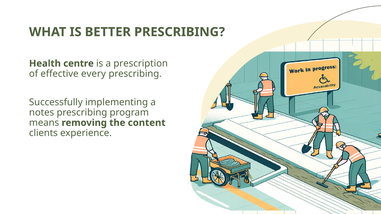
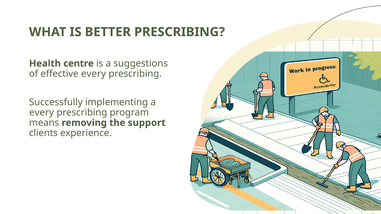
prescription: prescription -> suggestions (141, 64)
notes: notes -> every (42, 113)
content: content -> support (147, 123)
